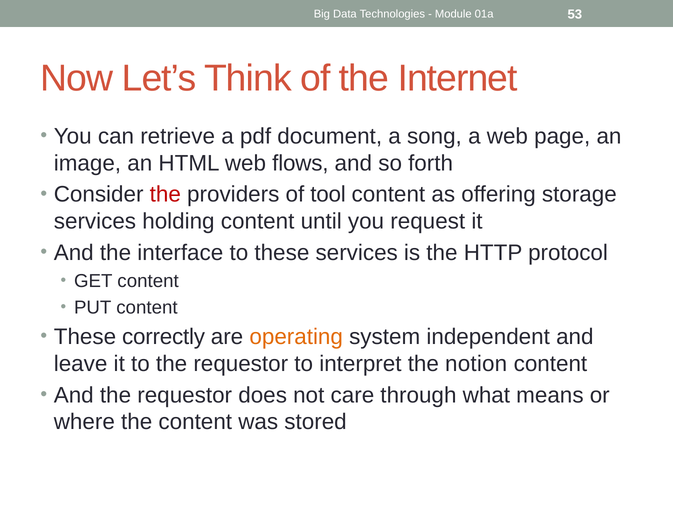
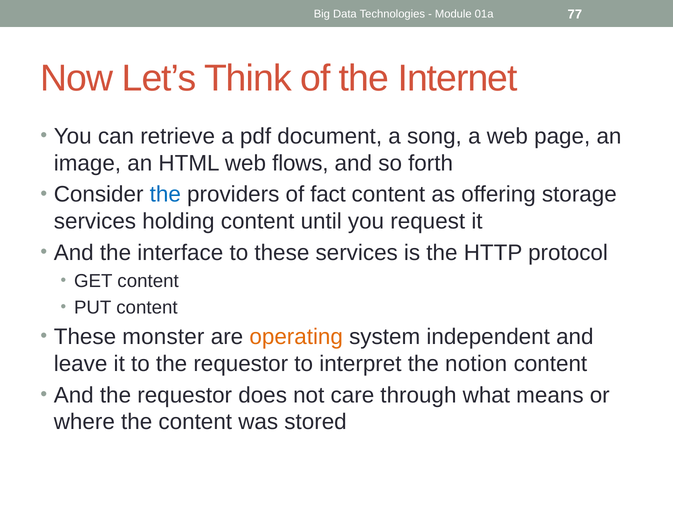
53: 53 -> 77 (575, 14)
the colour: red -> blue (165, 194)
tool: tool -> fact (328, 194)
correctly: correctly -> monster (163, 337)
